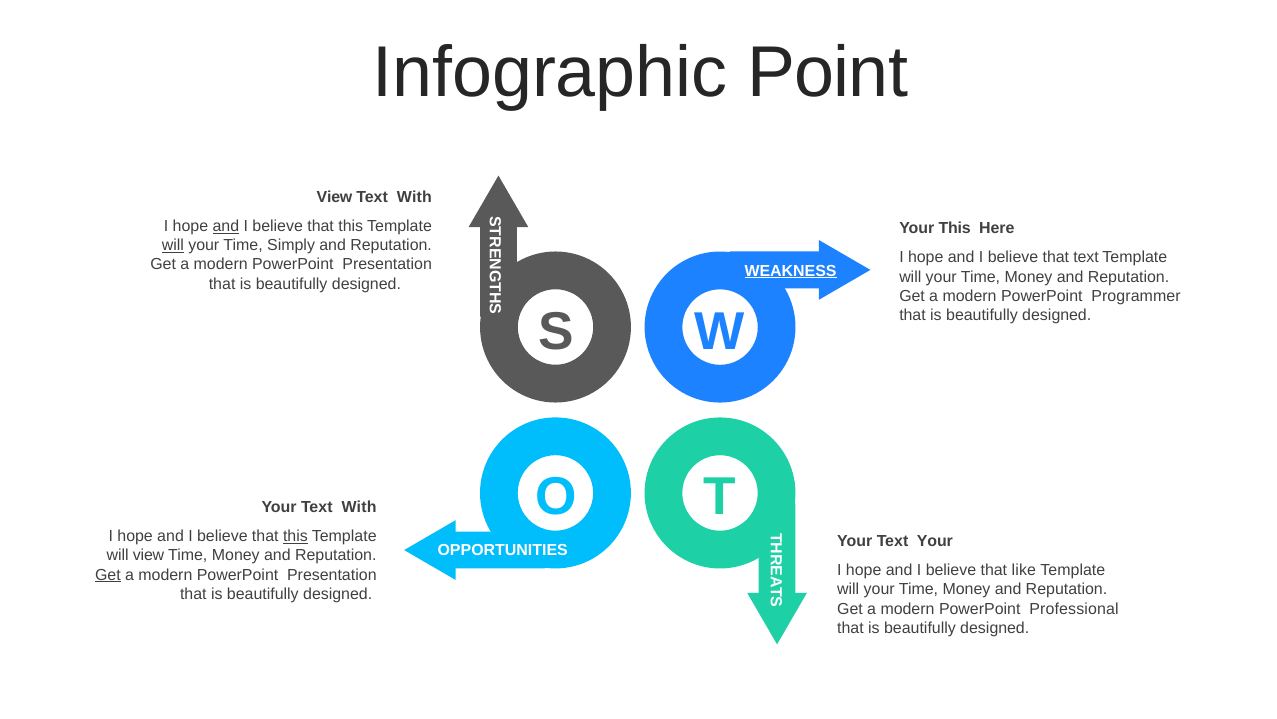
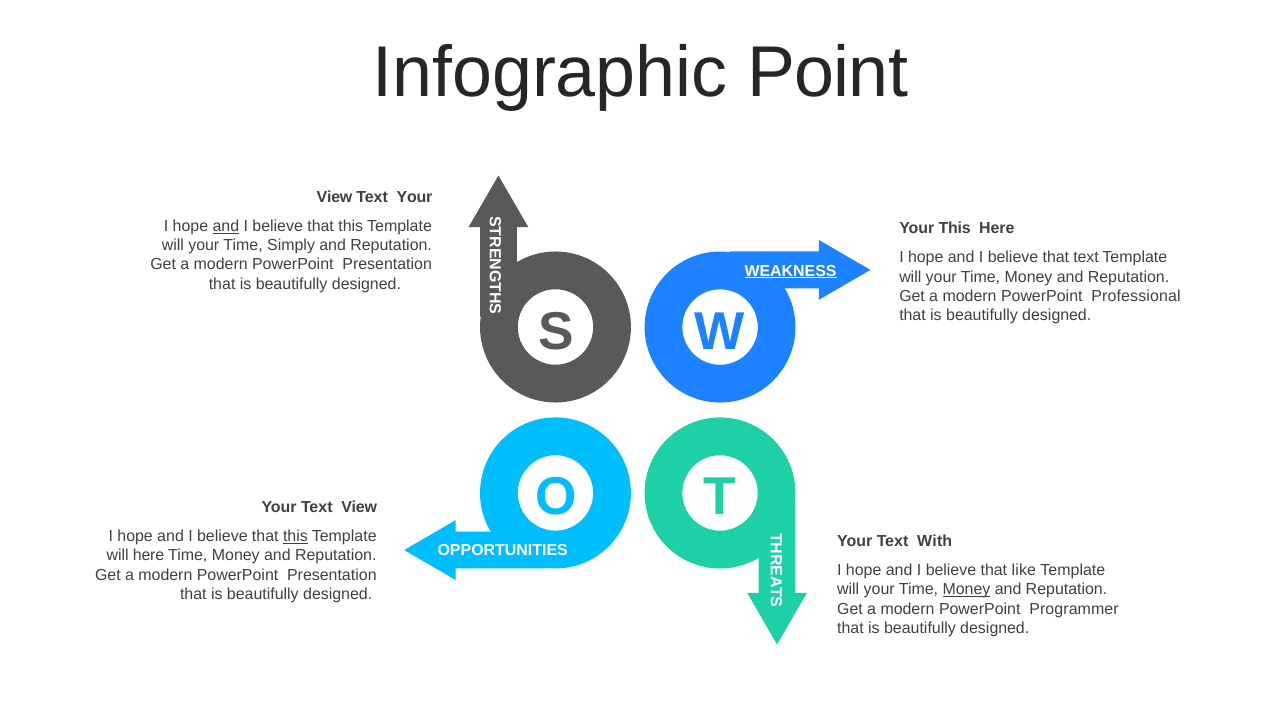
With: With -> Your (414, 197)
will underline: present -> none (173, 245)
Programmer: Programmer -> Professional (1136, 296)
Your Text With: With -> View (359, 507)
Text Your: Your -> With (935, 541)
will view: view -> here (149, 555)
Get underline: present -> none (108, 574)
Money underline: none -> present (966, 589)
Professional: Professional -> Programmer (1074, 608)
